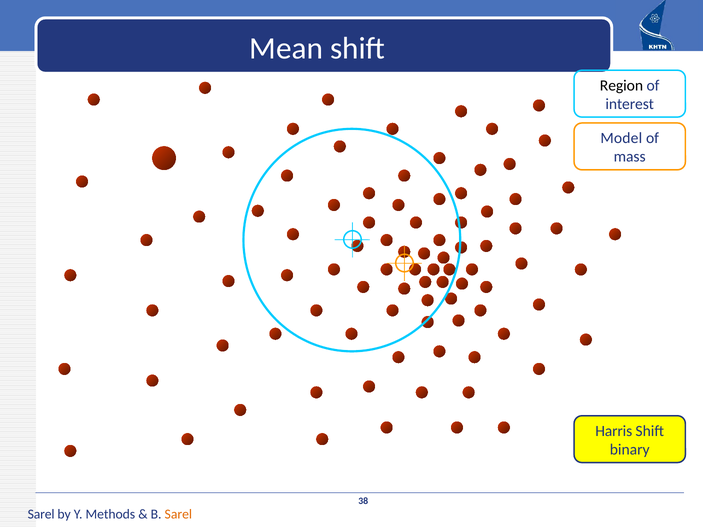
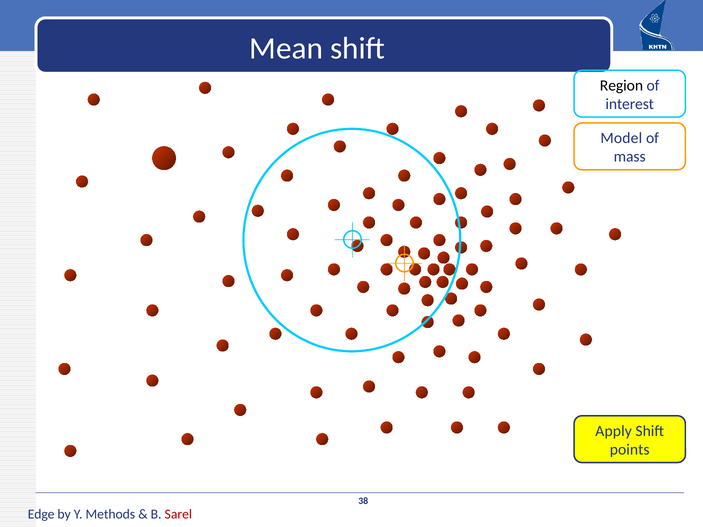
Harris: Harris -> Apply (614, 431)
binary: binary -> points (630, 450)
Sarel: Sarel -> Edge (41, 514)
Sarel colour: orange -> red (178, 514)
